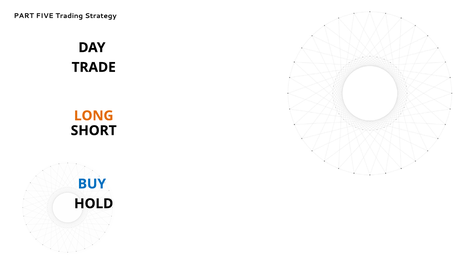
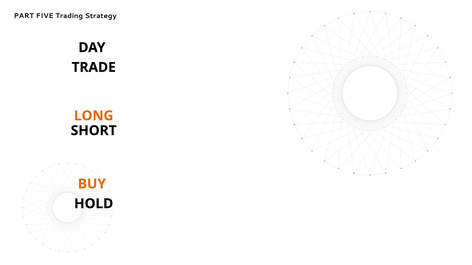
BUY colour: blue -> orange (92, 184)
